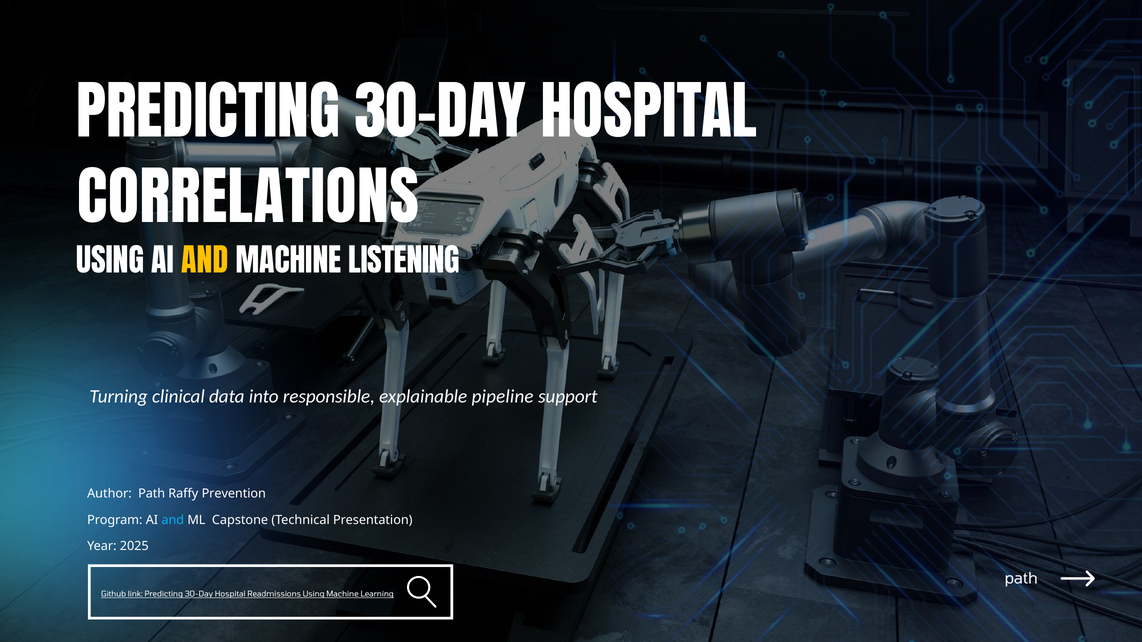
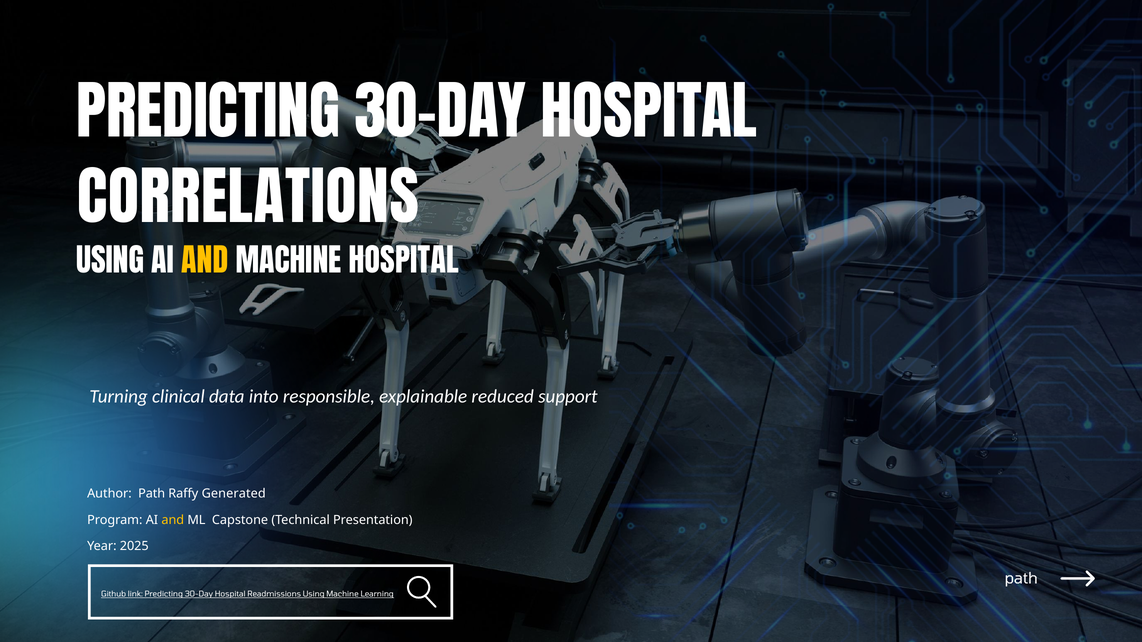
MACHINE LISTENING: LISTENING -> HOSPITAL (404, 262)
pipeline: pipeline -> reduced (503, 397)
Prevention: Prevention -> Generated (234, 494)
and colour: light blue -> yellow (173, 520)
